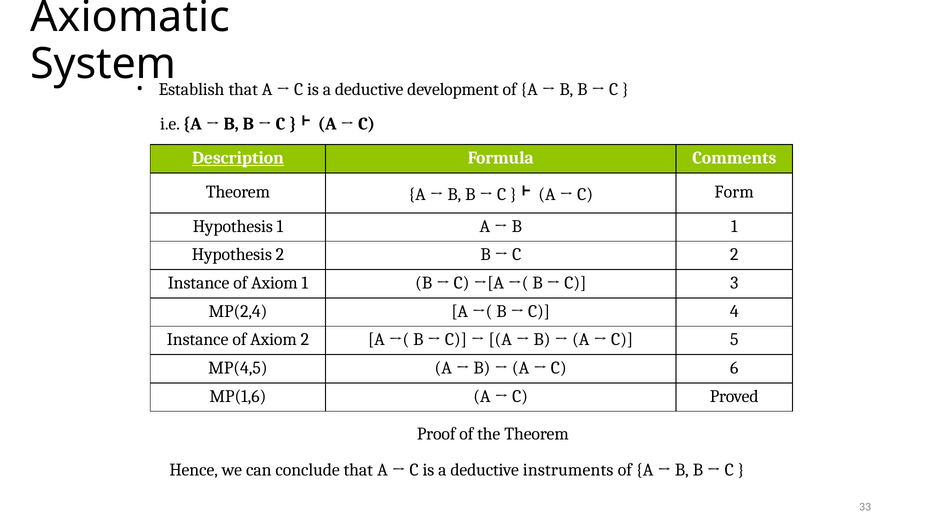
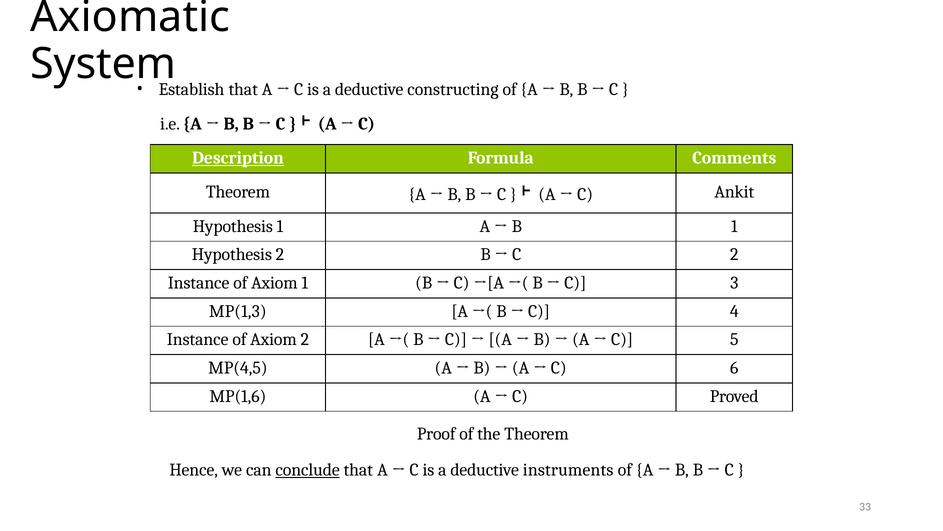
development: development -> constructing (453, 89)
Form: Form -> Ankit (734, 192)
MP(2,4: MP(2,4 -> MP(1,3 (238, 311)
conclude underline: none -> present (308, 469)
